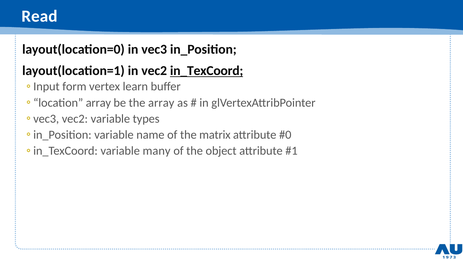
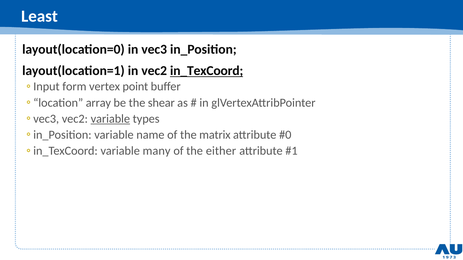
Read: Read -> Least (40, 16)
learn: learn -> point (135, 87)
the array: array -> shear (161, 103)
variable underline: none -> present (110, 119)
object: object -> either (221, 151)
